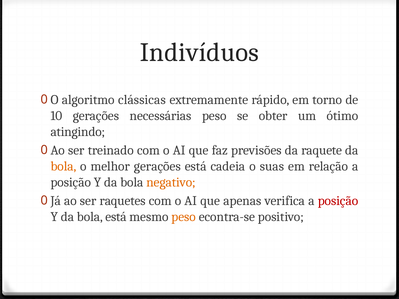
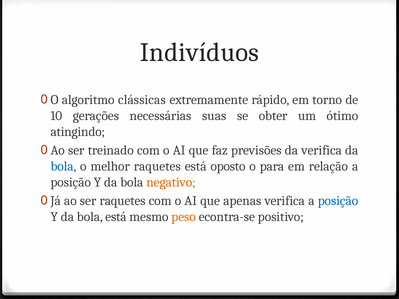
necessárias peso: peso -> suas (214, 116)
da raquete: raquete -> verifica (322, 150)
bola colour: orange -> blue (63, 166)
melhor gerações: gerações -> raquetes (157, 166)
cadeia: cadeia -> oposto (228, 166)
suas: suas -> para (272, 166)
posição colour: red -> blue (338, 201)
